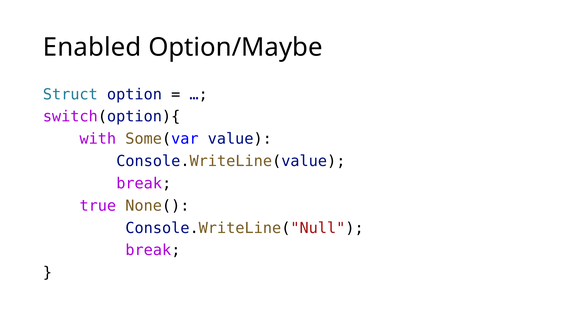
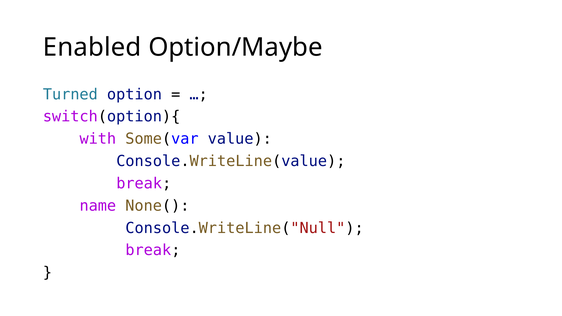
Struct: Struct -> Turned (70, 94)
true: true -> name (98, 206)
